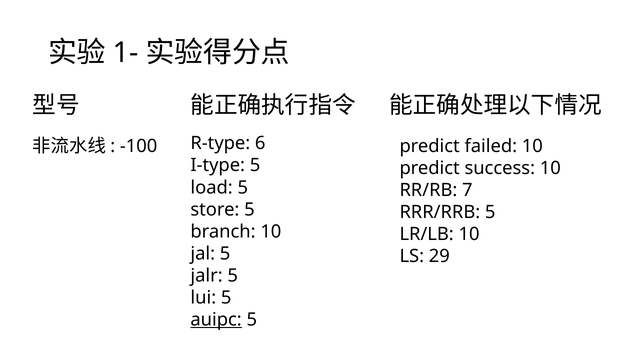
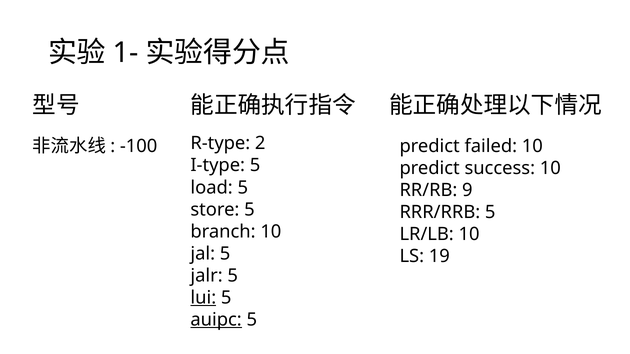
6: 6 -> 2 (260, 144)
7: 7 -> 9 (467, 190)
29: 29 -> 19 (439, 257)
lui underline: none -> present (203, 298)
